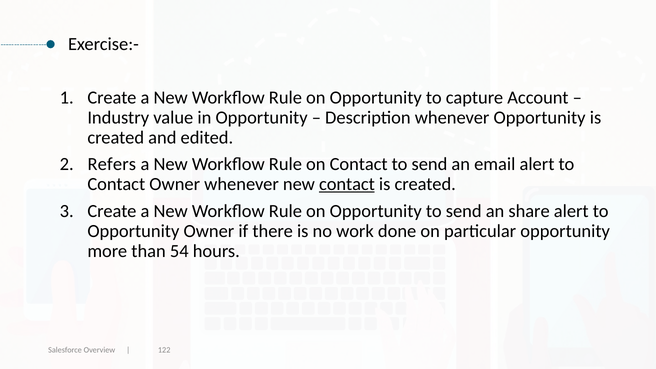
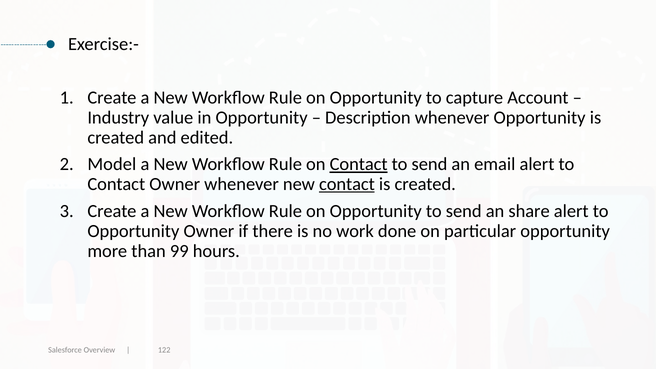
Refers: Refers -> Model (112, 164)
Contact underline: none -> present (359, 164)
54: 54 -> 99 (179, 251)
